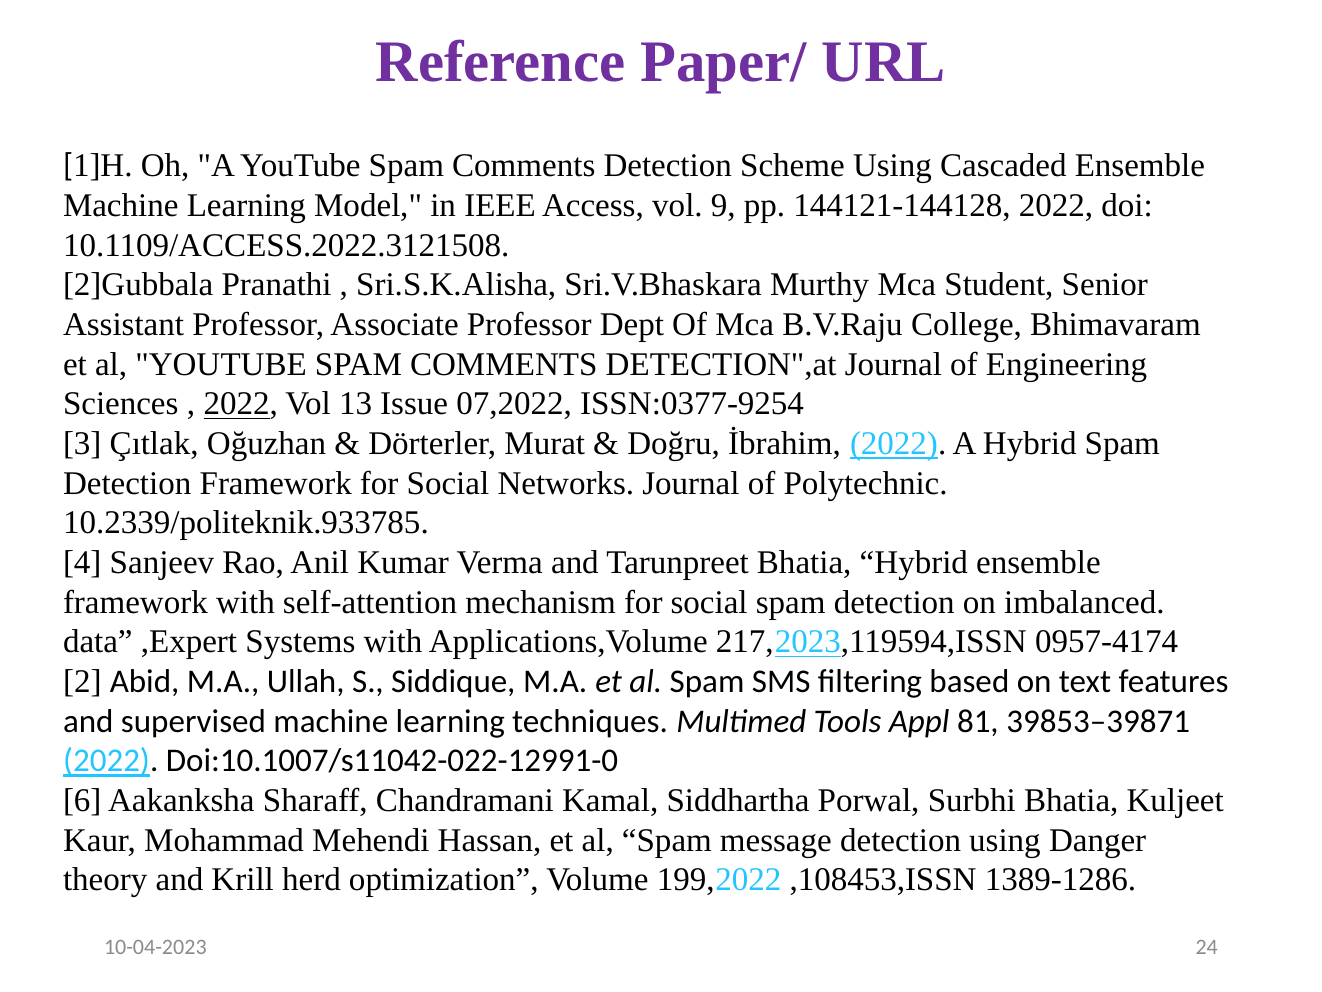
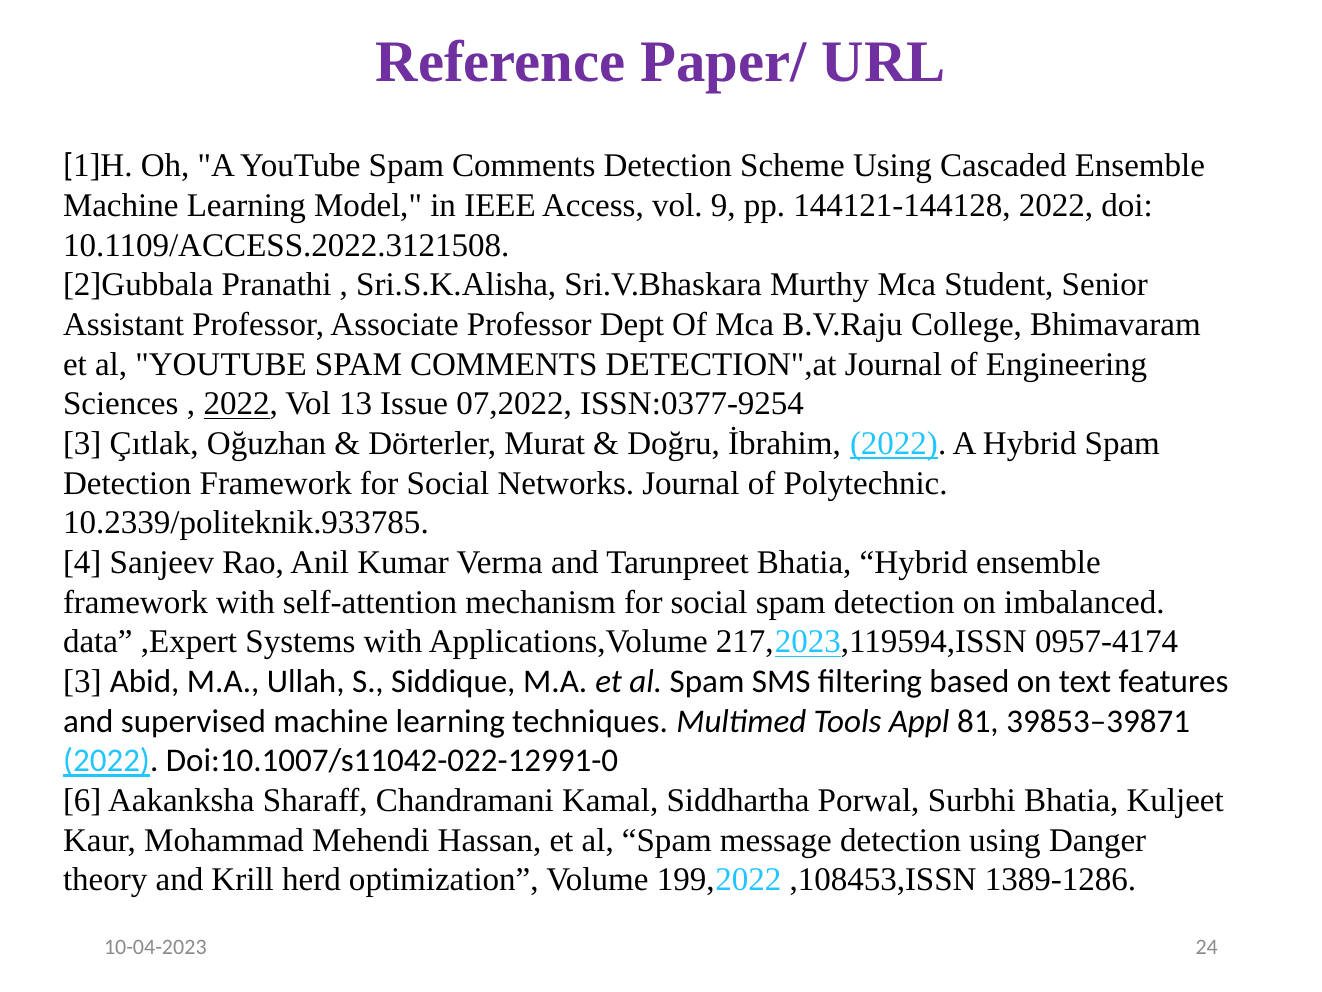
2: 2 -> 3 (82, 681)
